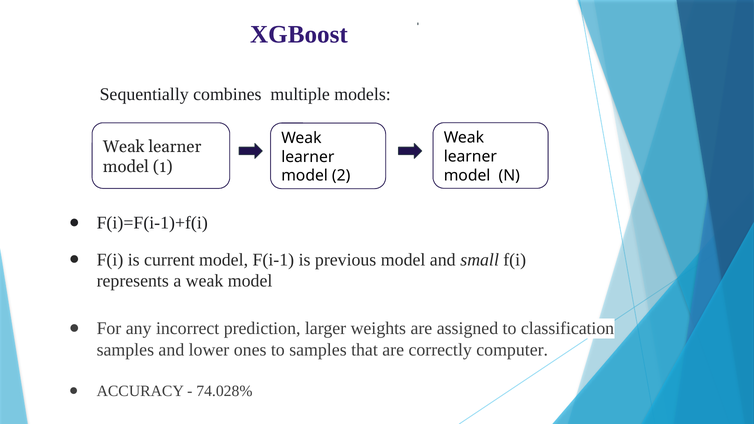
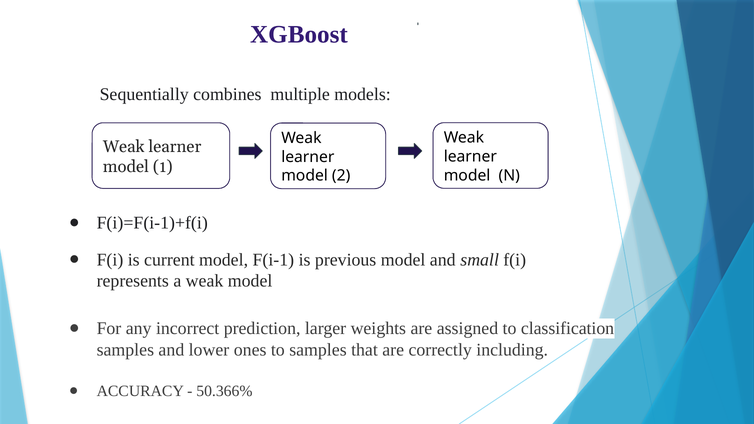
computer: computer -> including (512, 350)
74.028%: 74.028% -> 50.366% (224, 391)
